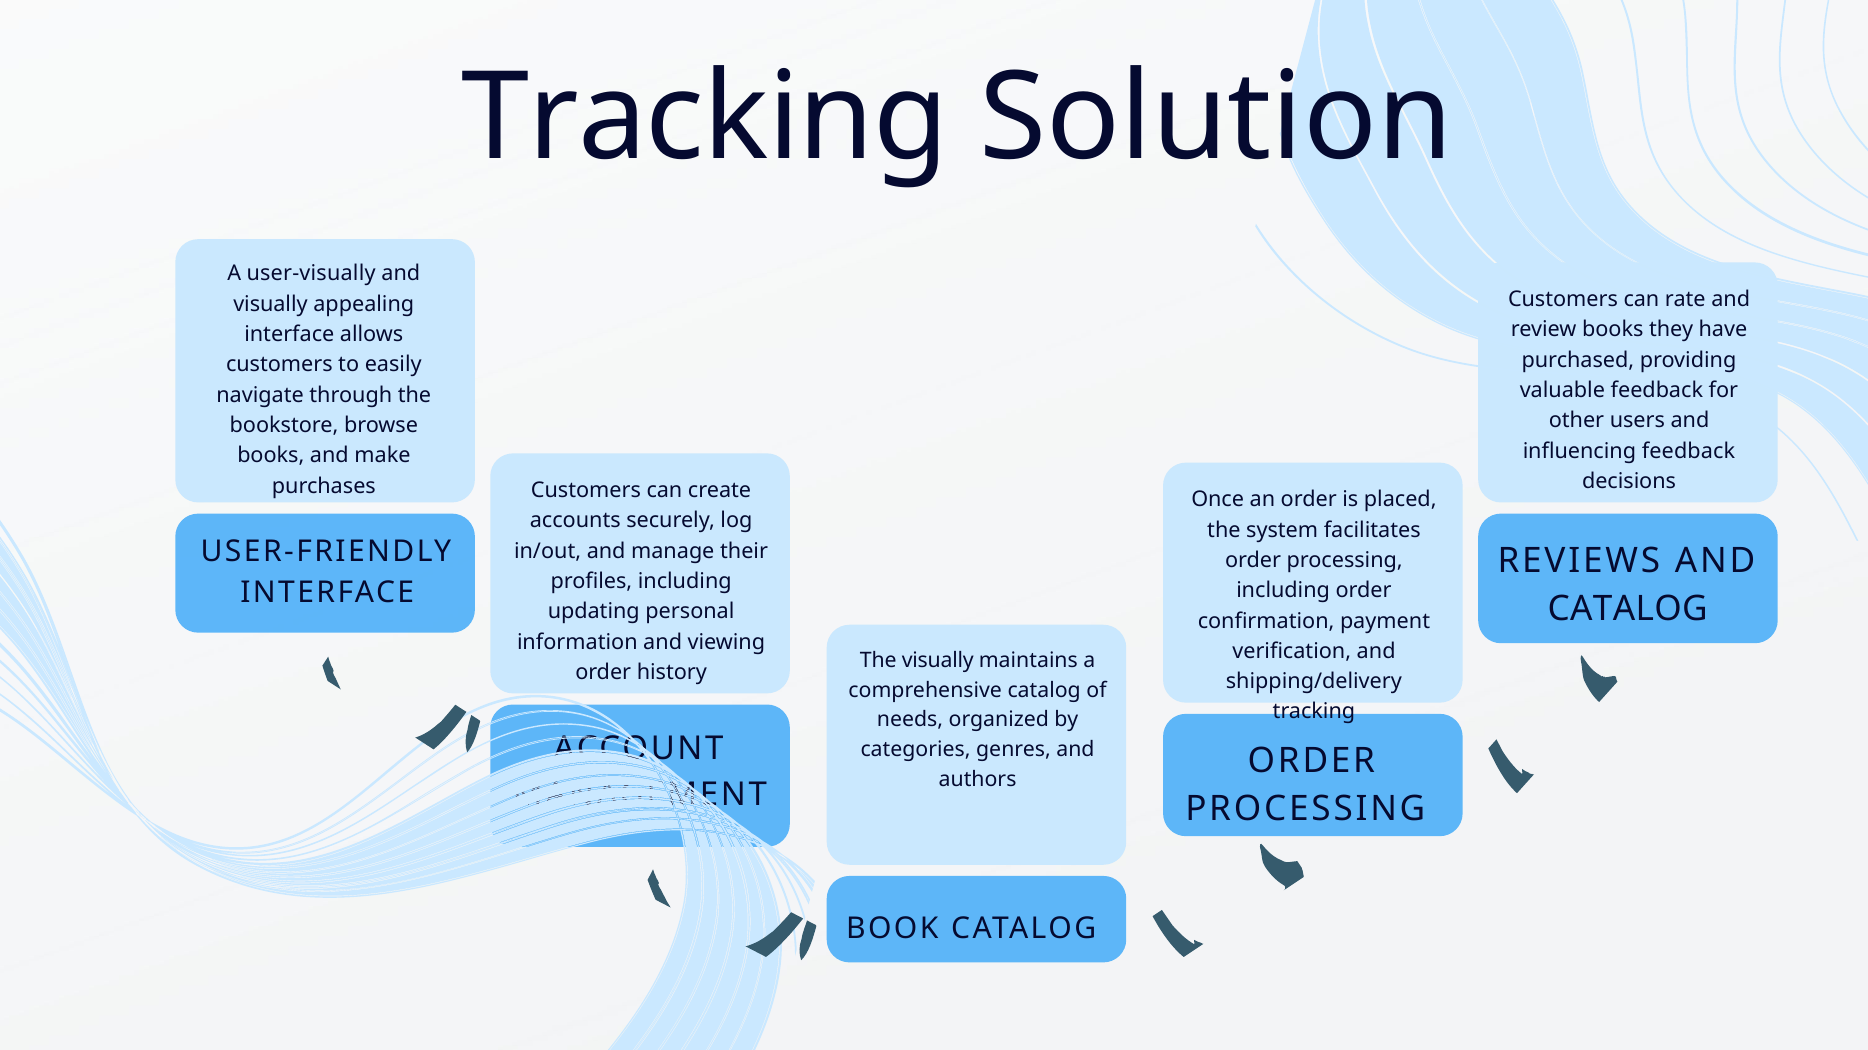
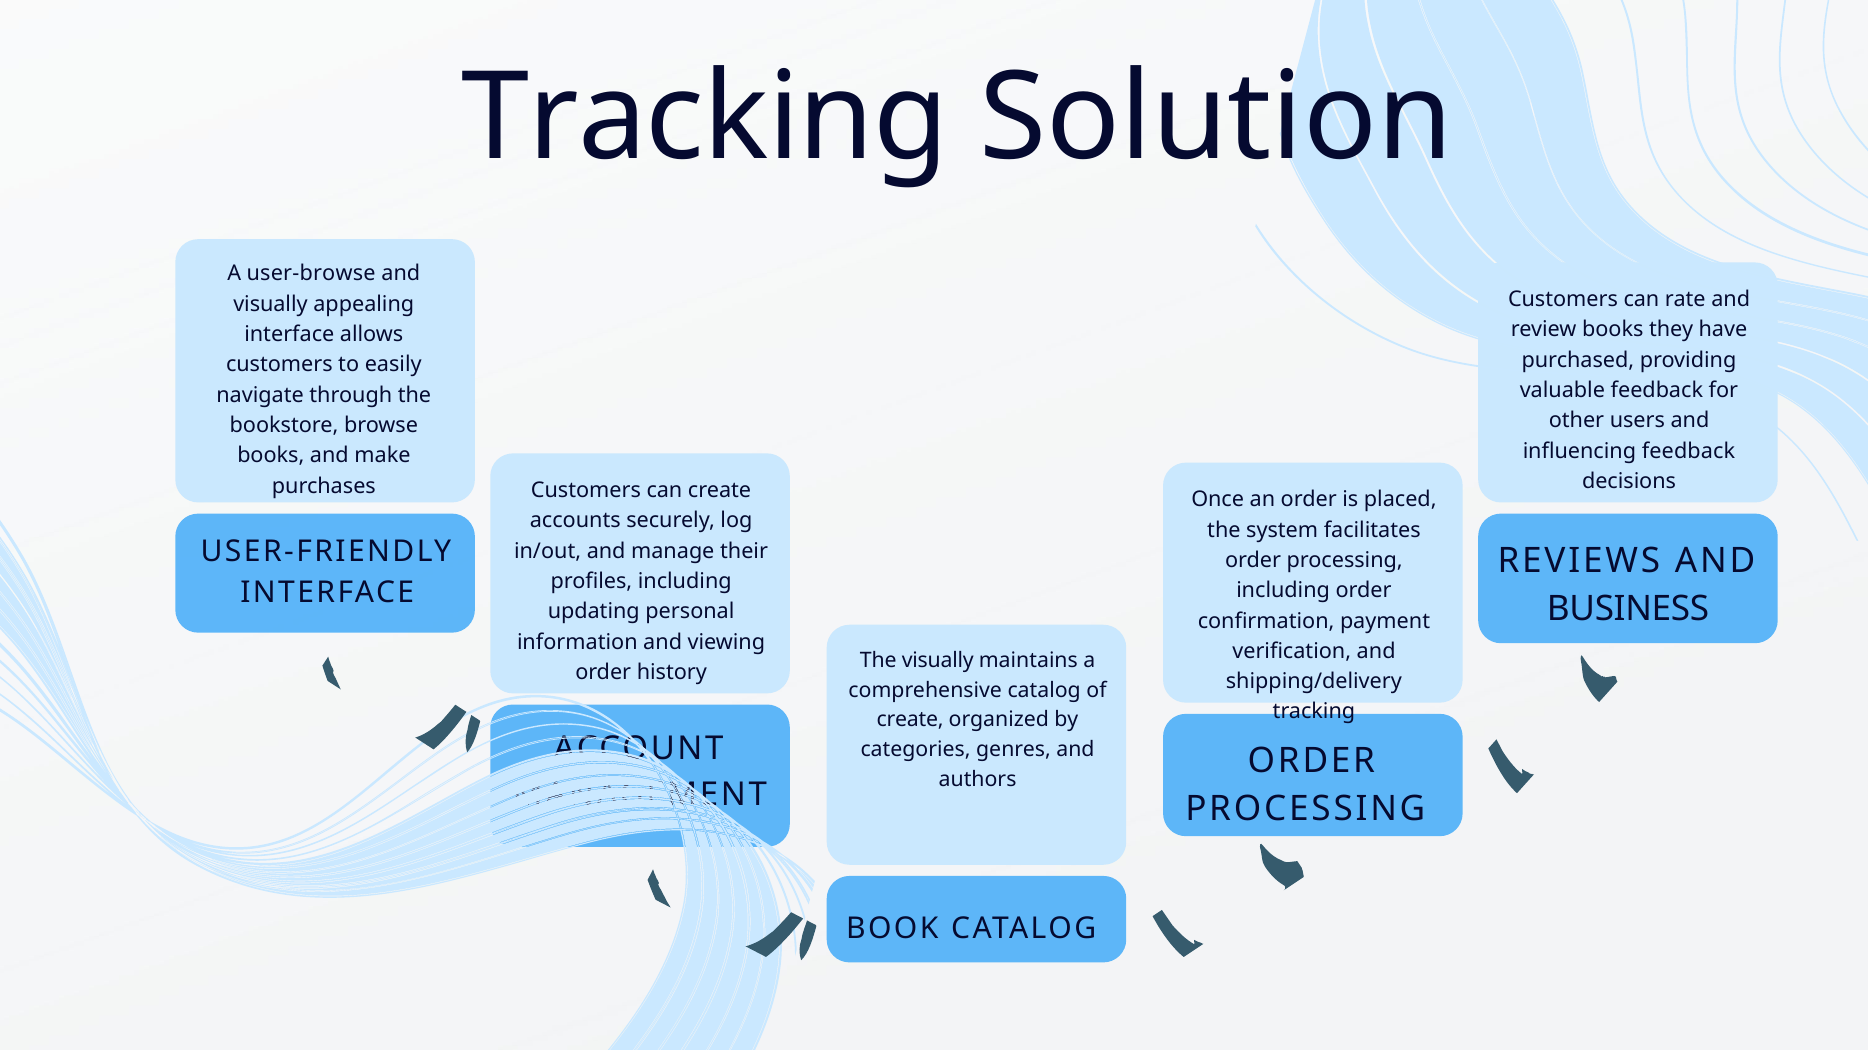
user-visually: user-visually -> user-browse (311, 274)
CATALOG: CATALOG -> BUSINESS (1628, 610)
needs: needs -> create (910, 720)
